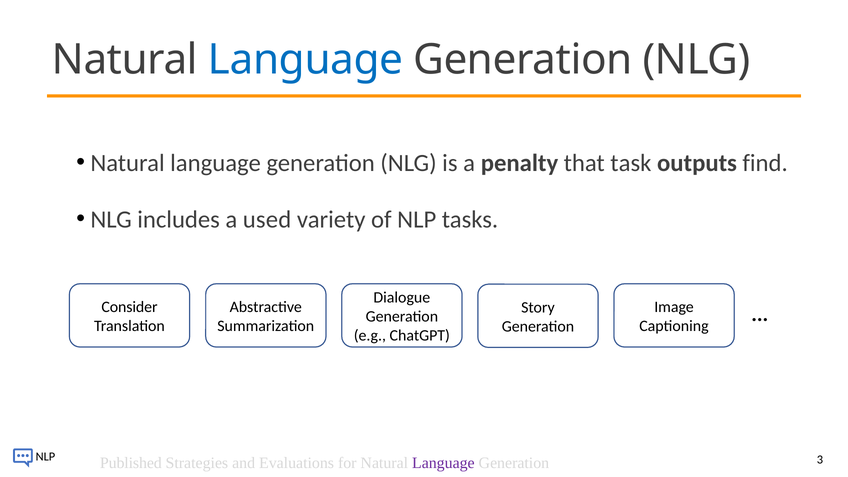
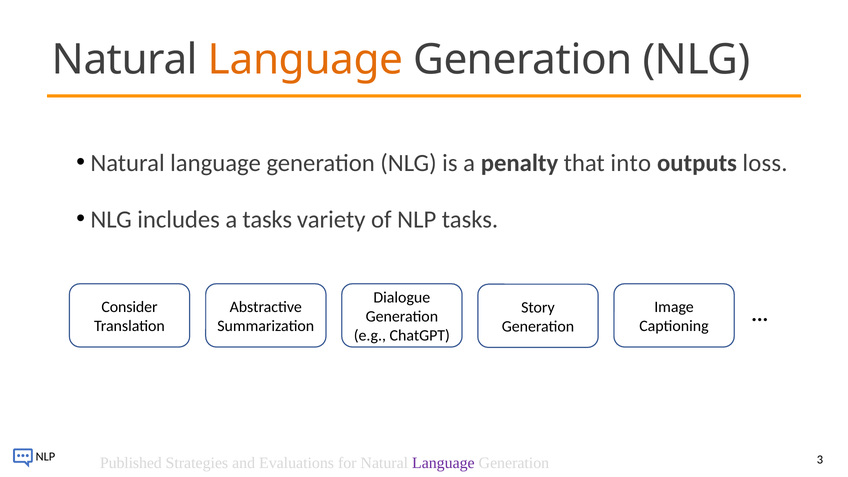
Language colour: blue -> orange (306, 60)
task: task -> into (631, 163)
find: find -> loss (765, 163)
a used: used -> tasks (267, 220)
